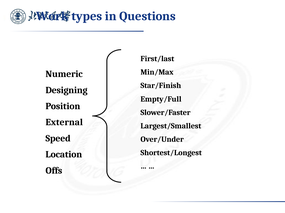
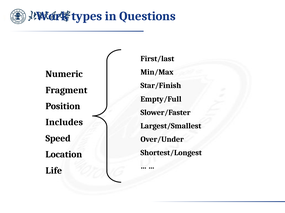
Designing: Designing -> Fragment (66, 90)
External: External -> Includes (64, 123)
Offs: Offs -> Life (54, 171)
